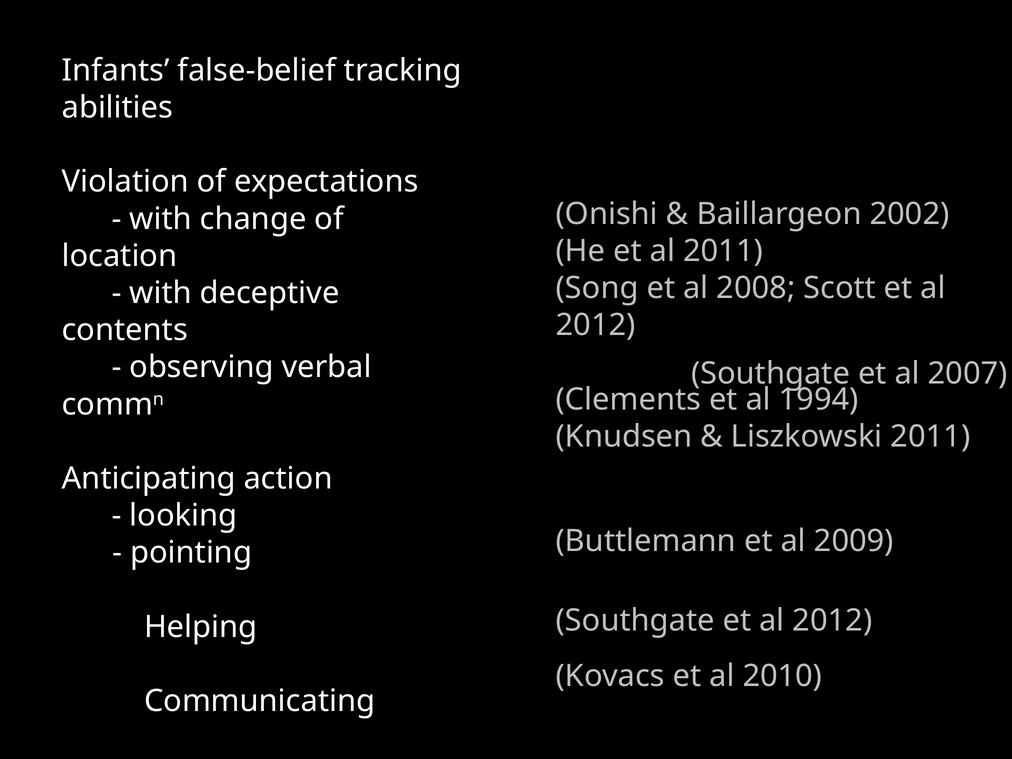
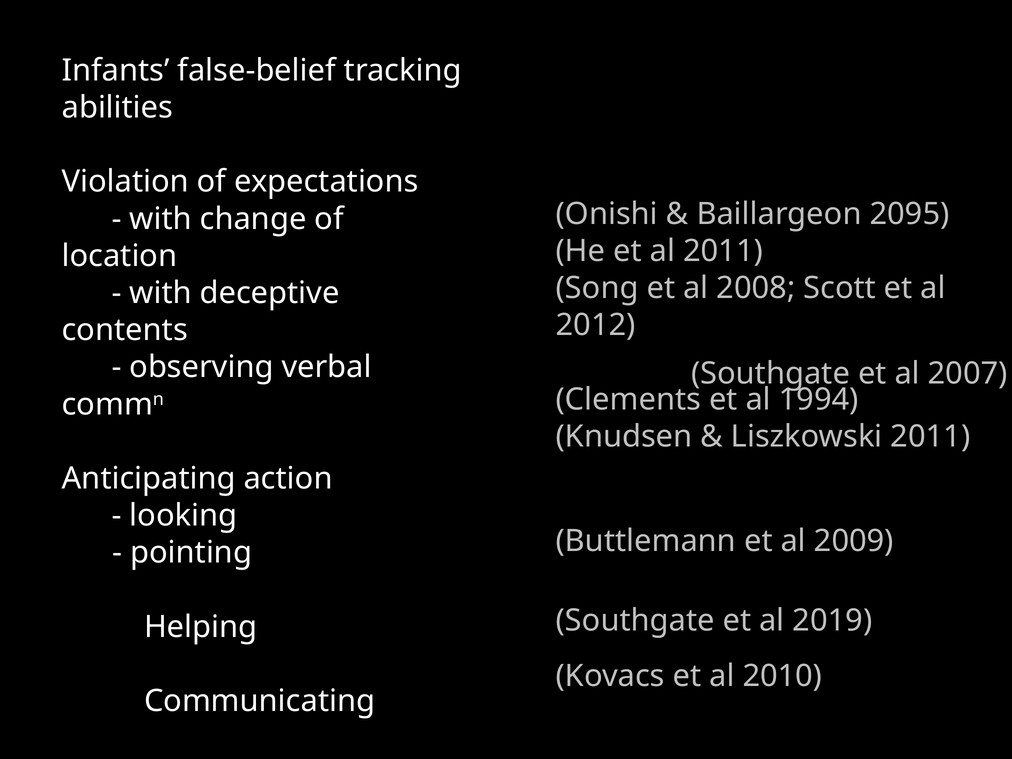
2002: 2002 -> 2095 (910, 214)
Southgate et al 2012: 2012 -> 2019 (832, 621)
